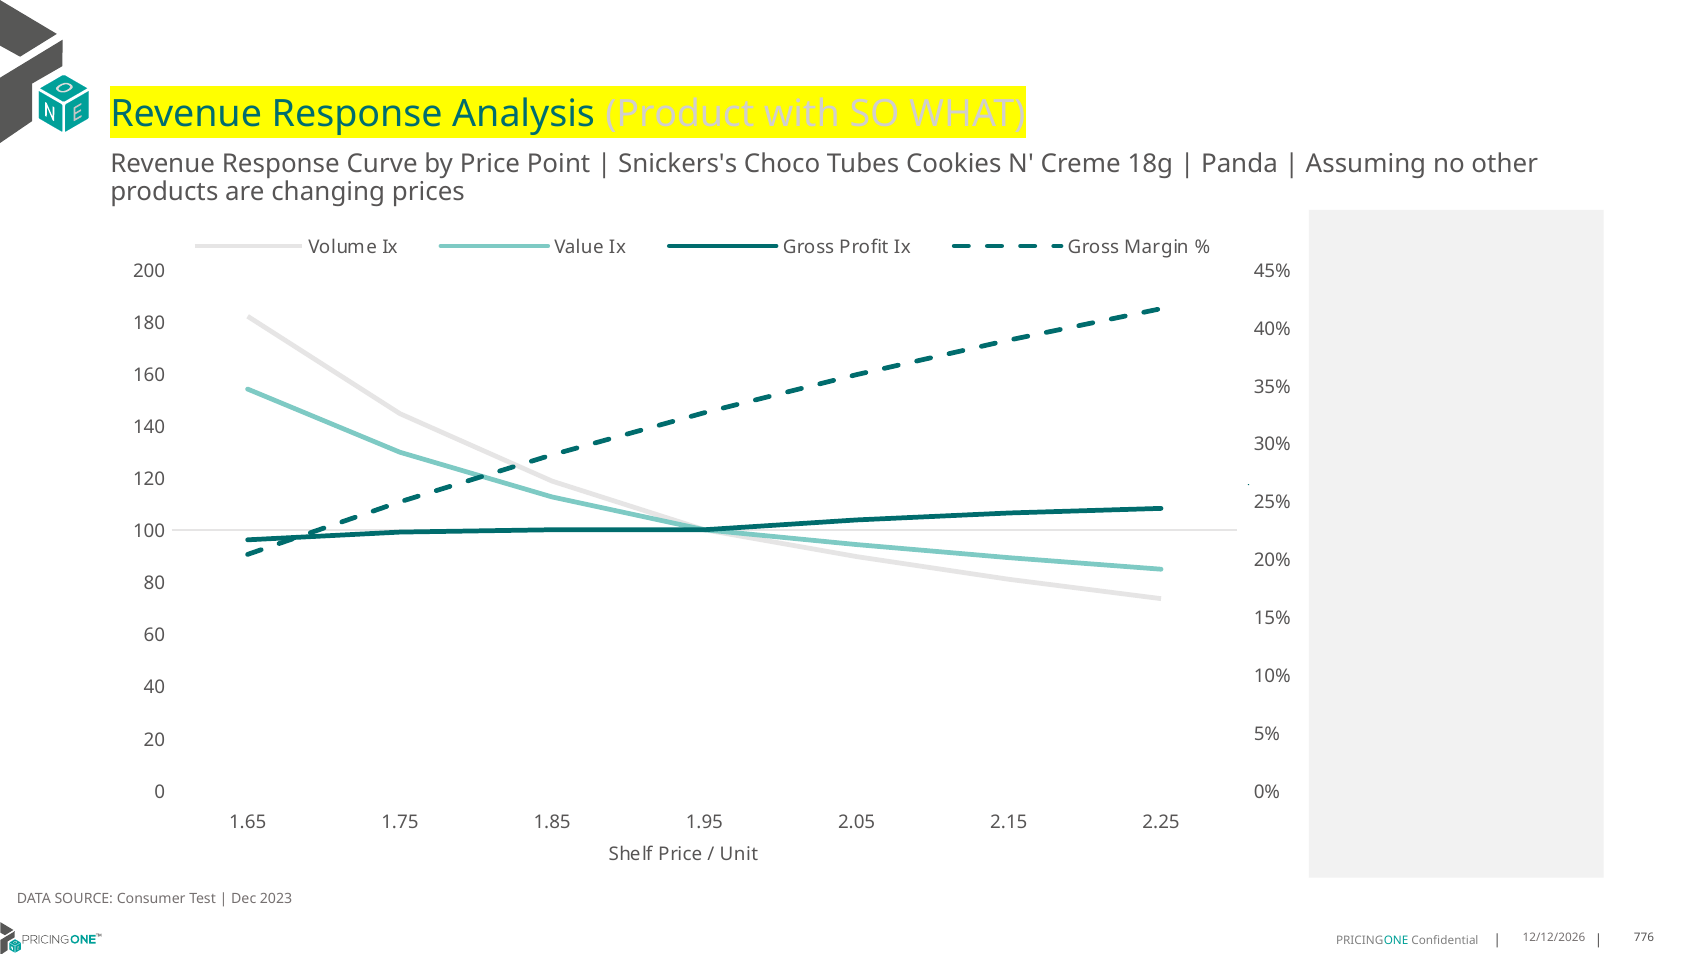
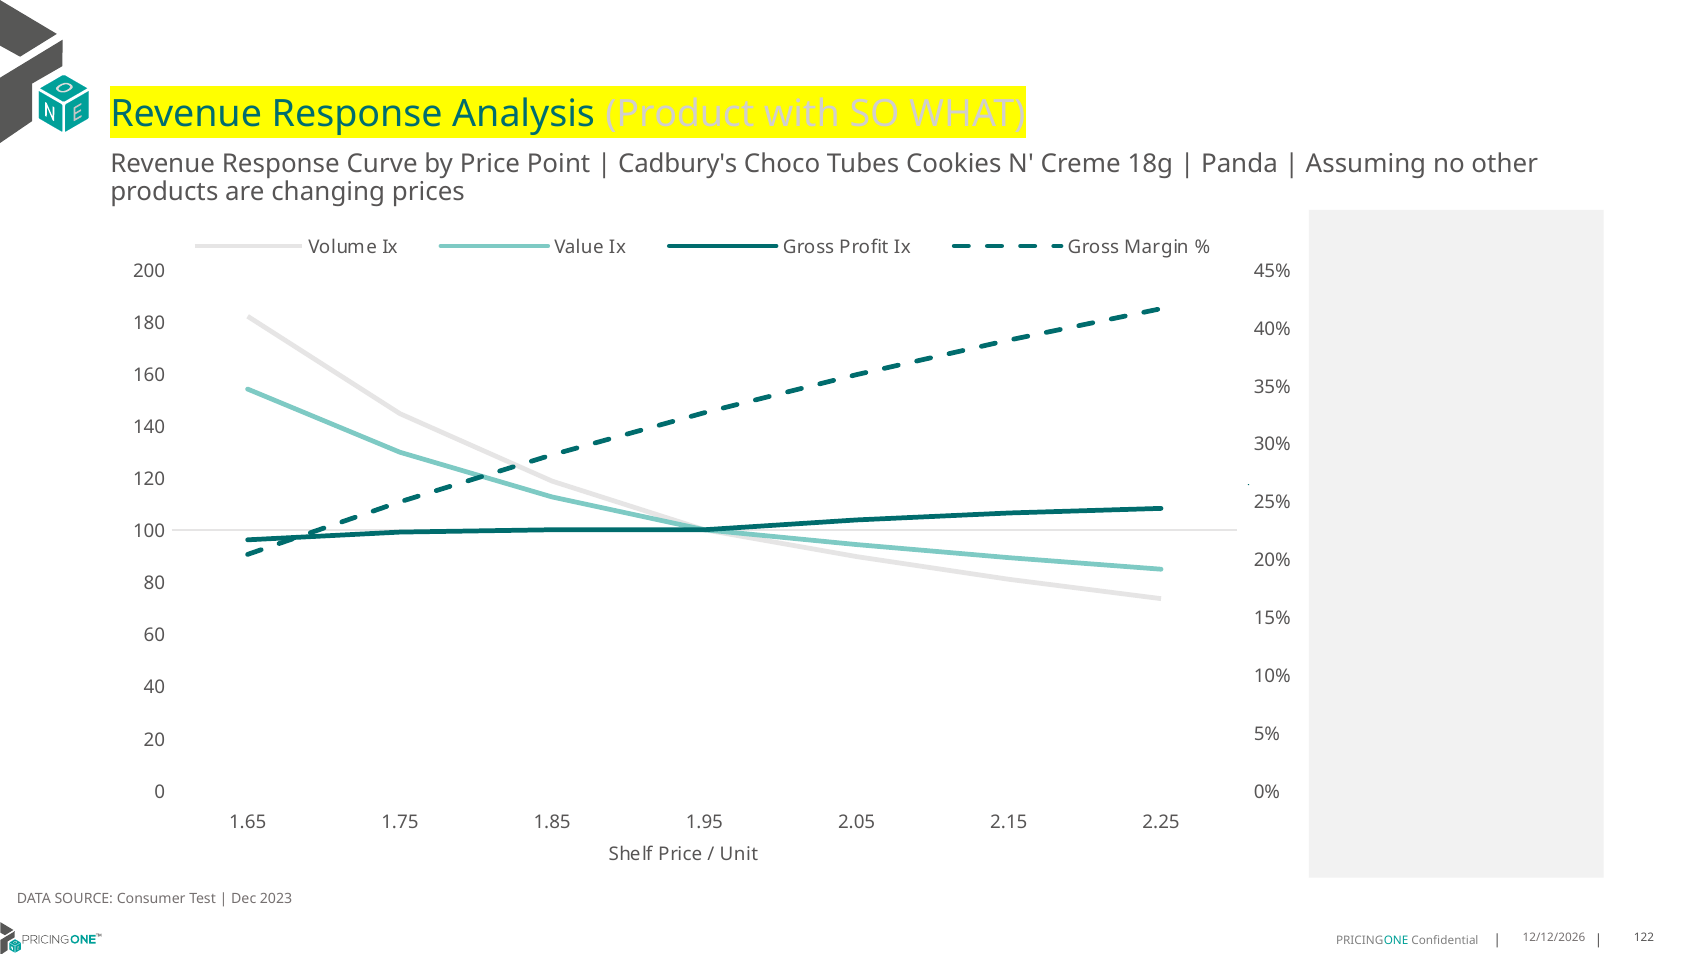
Snickers's: Snickers's -> Cadbury's (678, 164)
776: 776 -> 122 (1644, 938)
